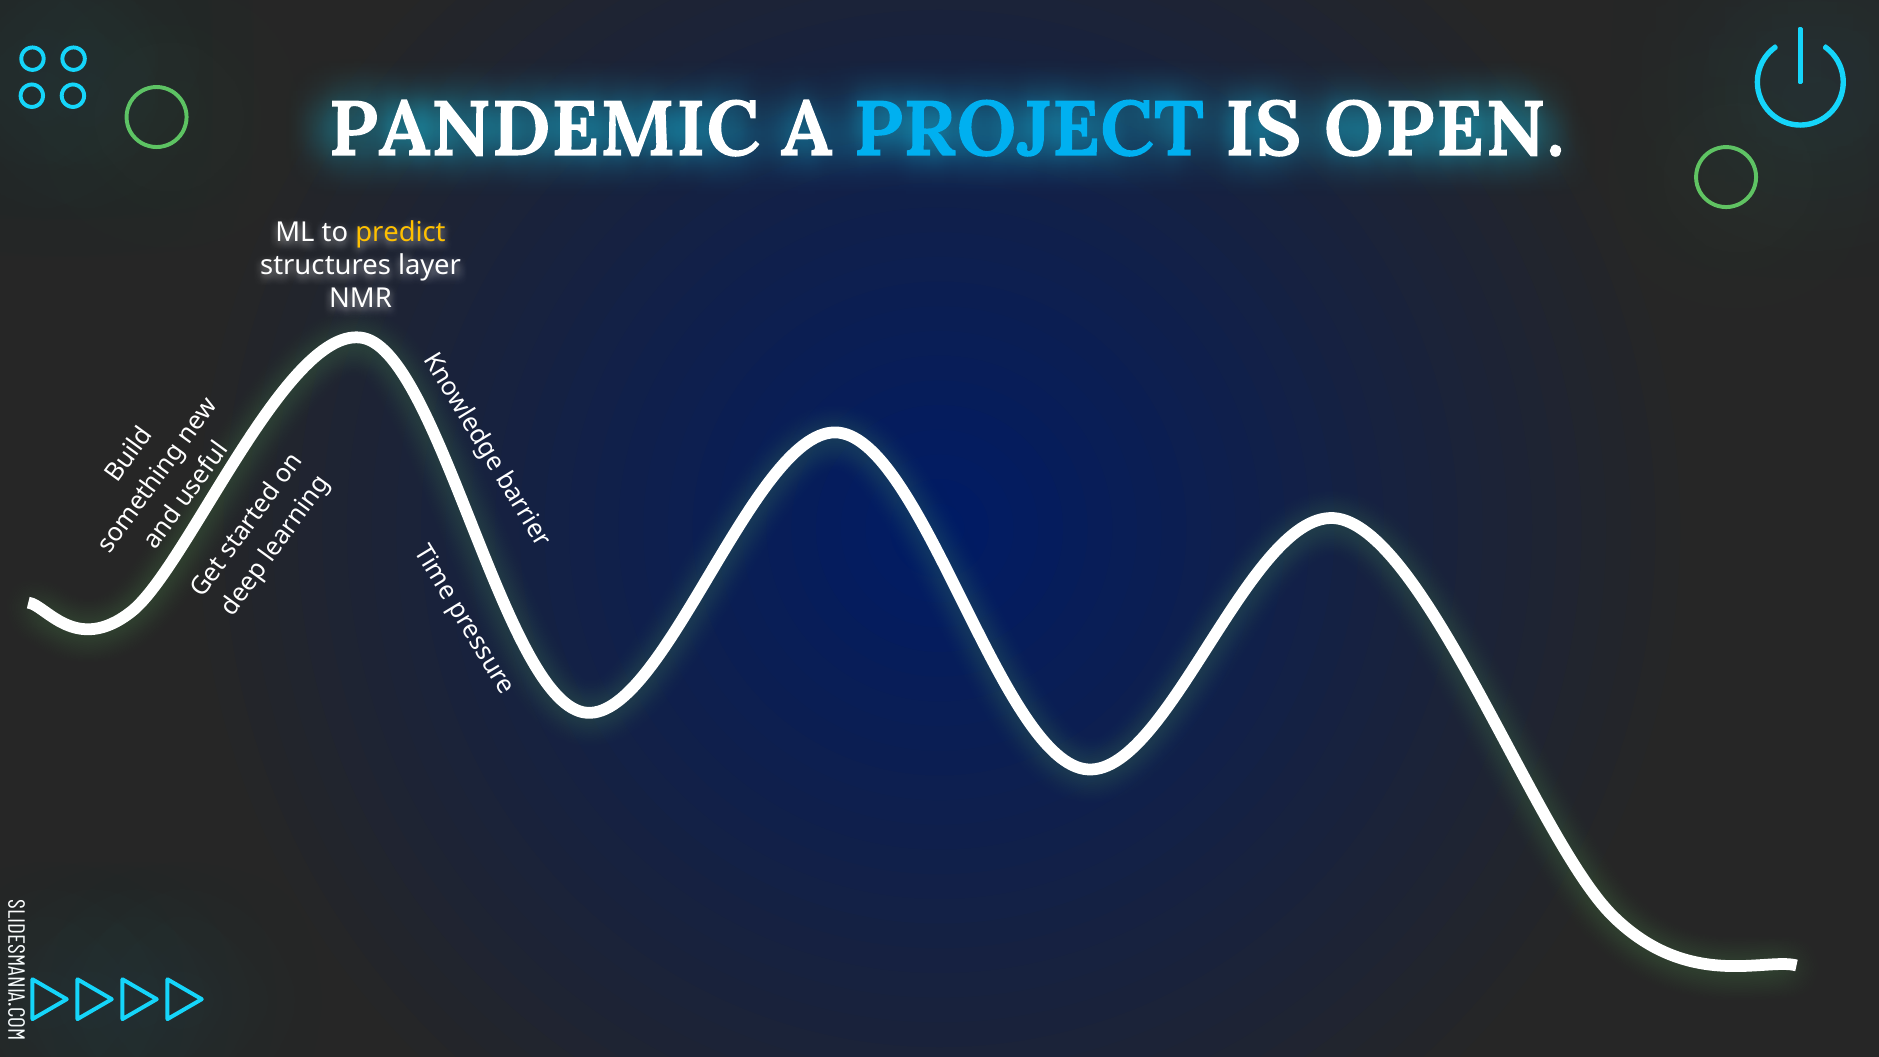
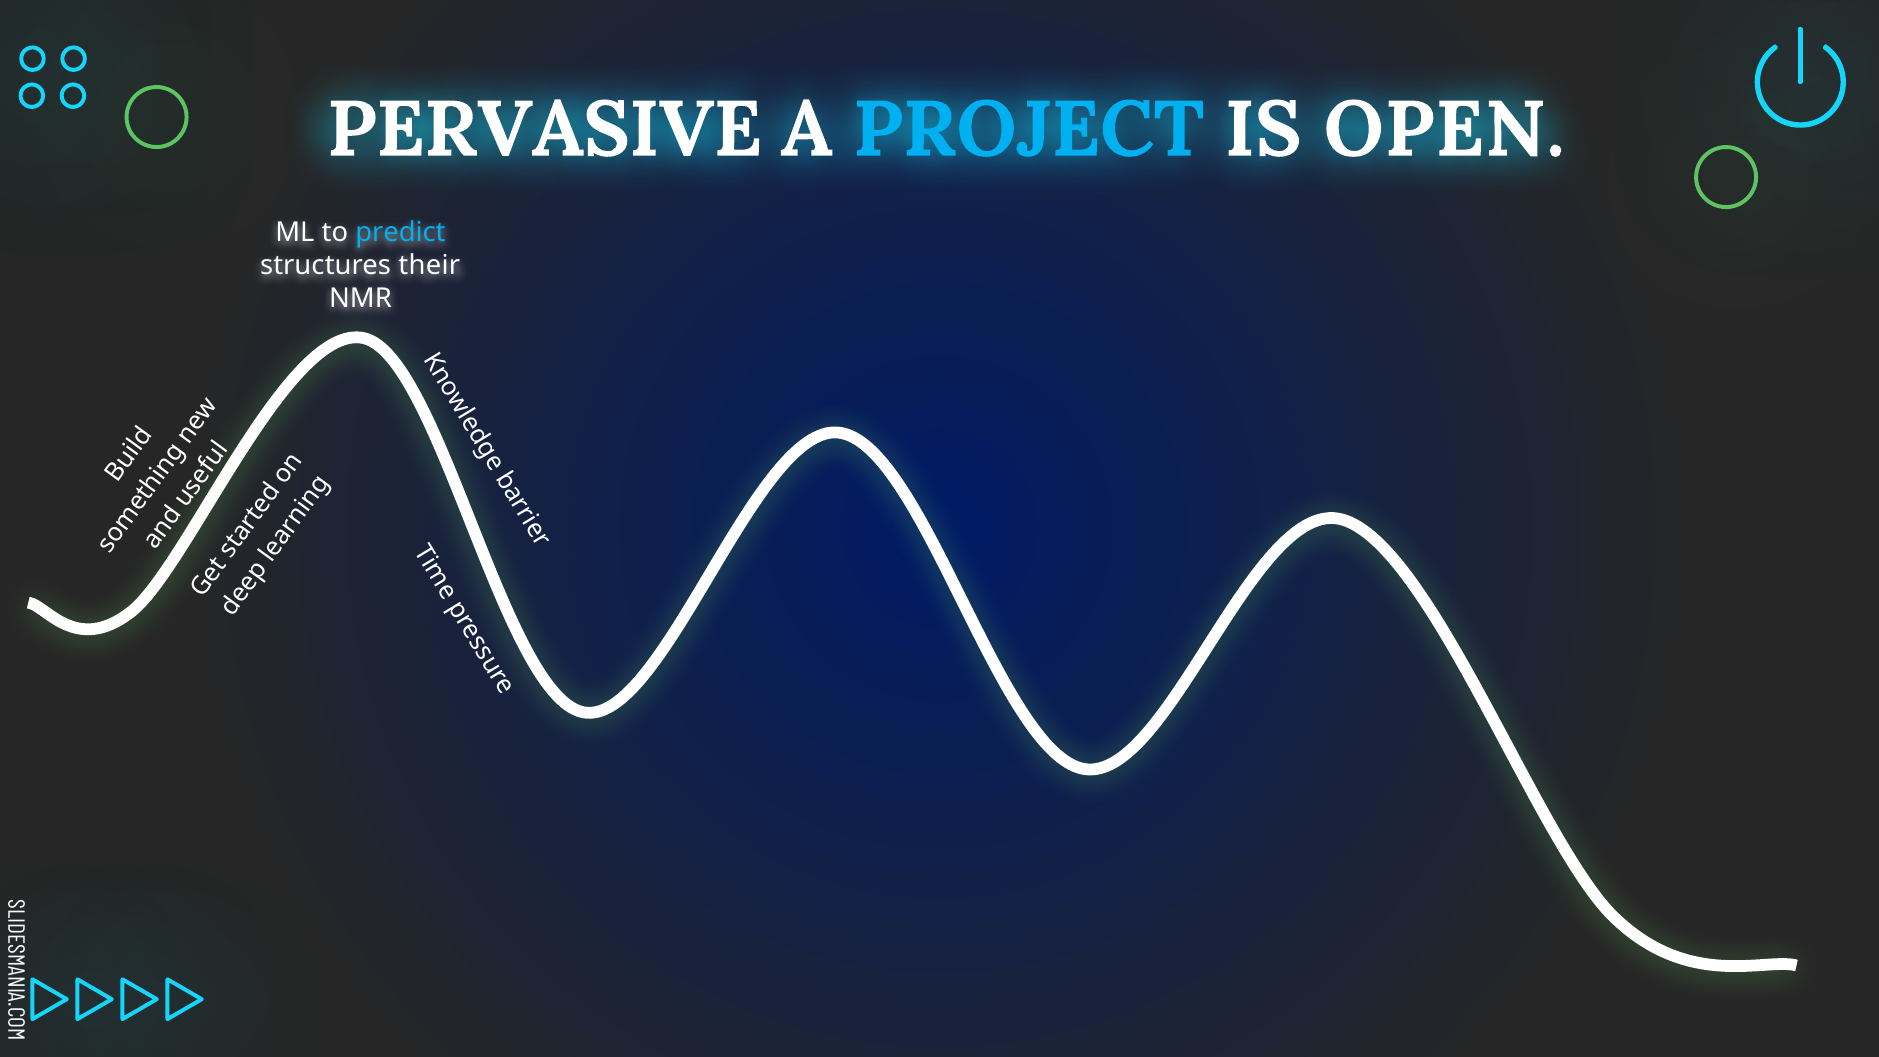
PANDEMIC: PANDEMIC -> PERVASIVE (545, 130)
predict colour: yellow -> light blue (400, 233)
layer: layer -> their (429, 266)
